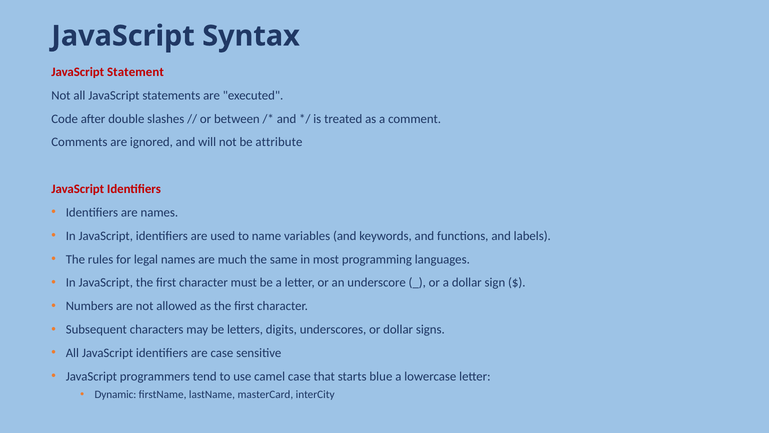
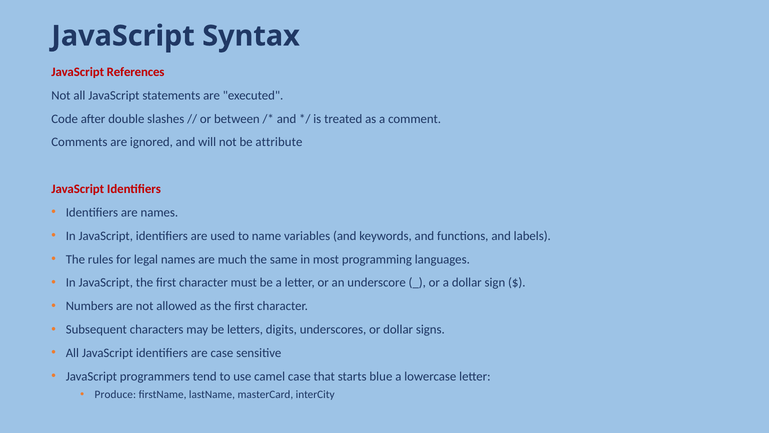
Statement: Statement -> References (136, 72)
Dynamic: Dynamic -> Produce (115, 394)
